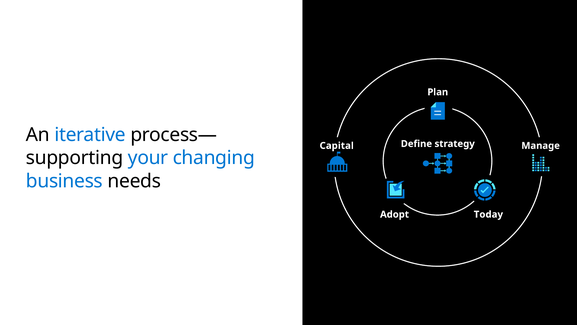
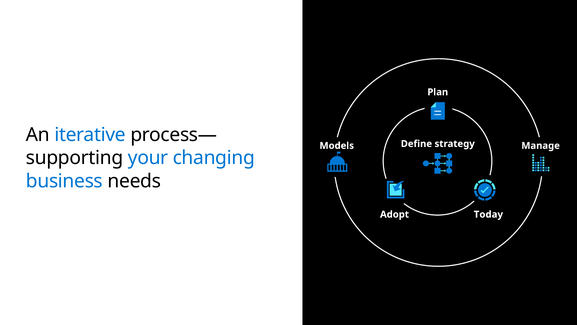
Capital: Capital -> Models (337, 145)
